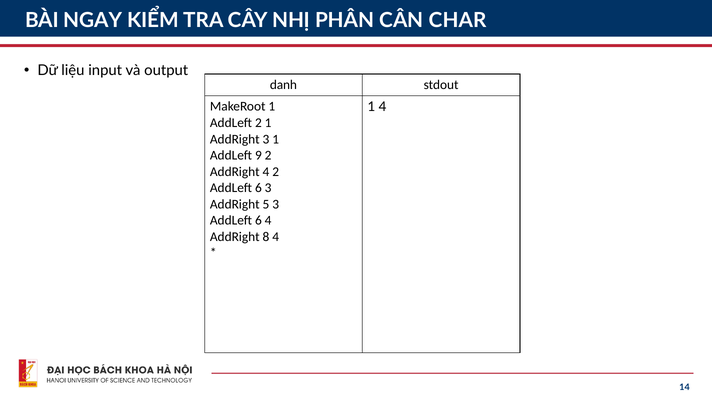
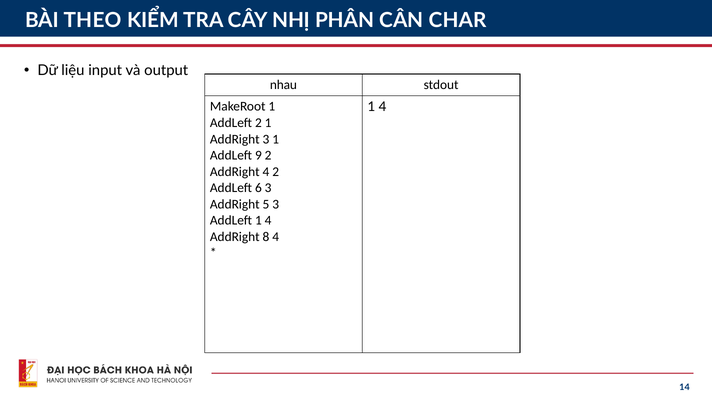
NGAY: NGAY -> THEO (93, 20)
danh: danh -> nhau (283, 85)
6: 6 -> 1 (258, 221)
